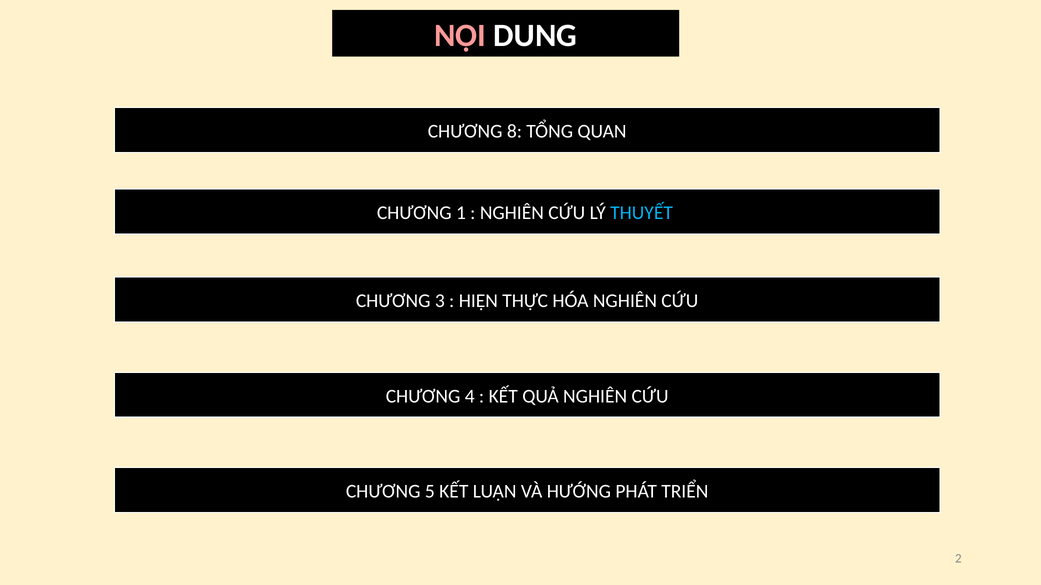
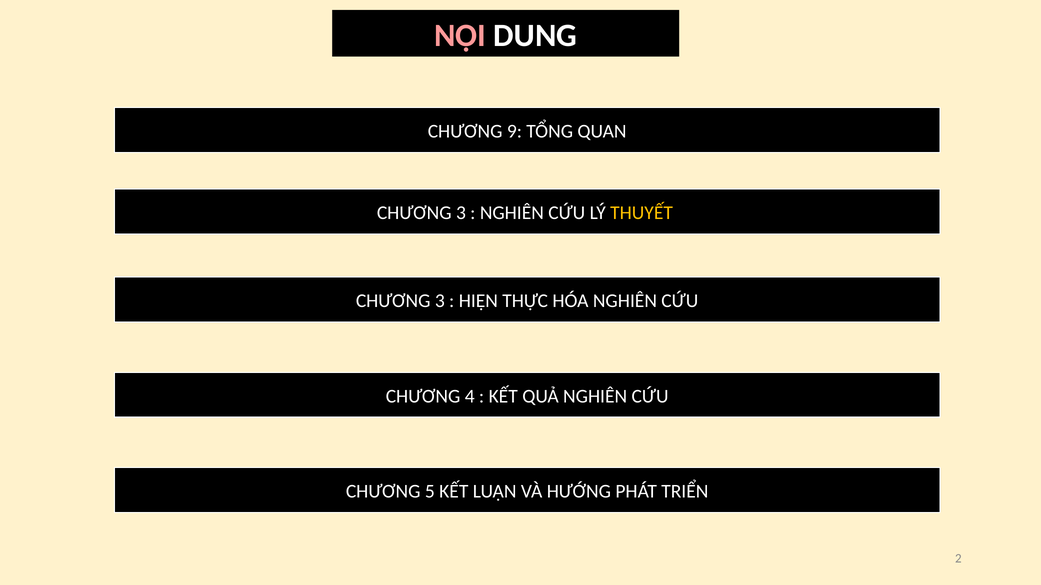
8: 8 -> 9 (514, 132)
1: 1 -> 3 (461, 213)
THUYẾT colour: light blue -> yellow (642, 213)
